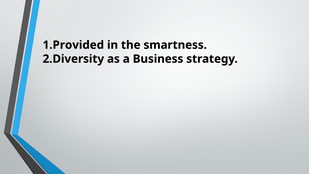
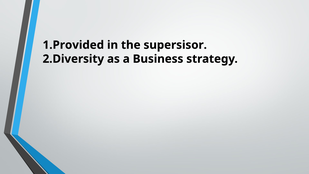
smartness: smartness -> supersisor (175, 45)
